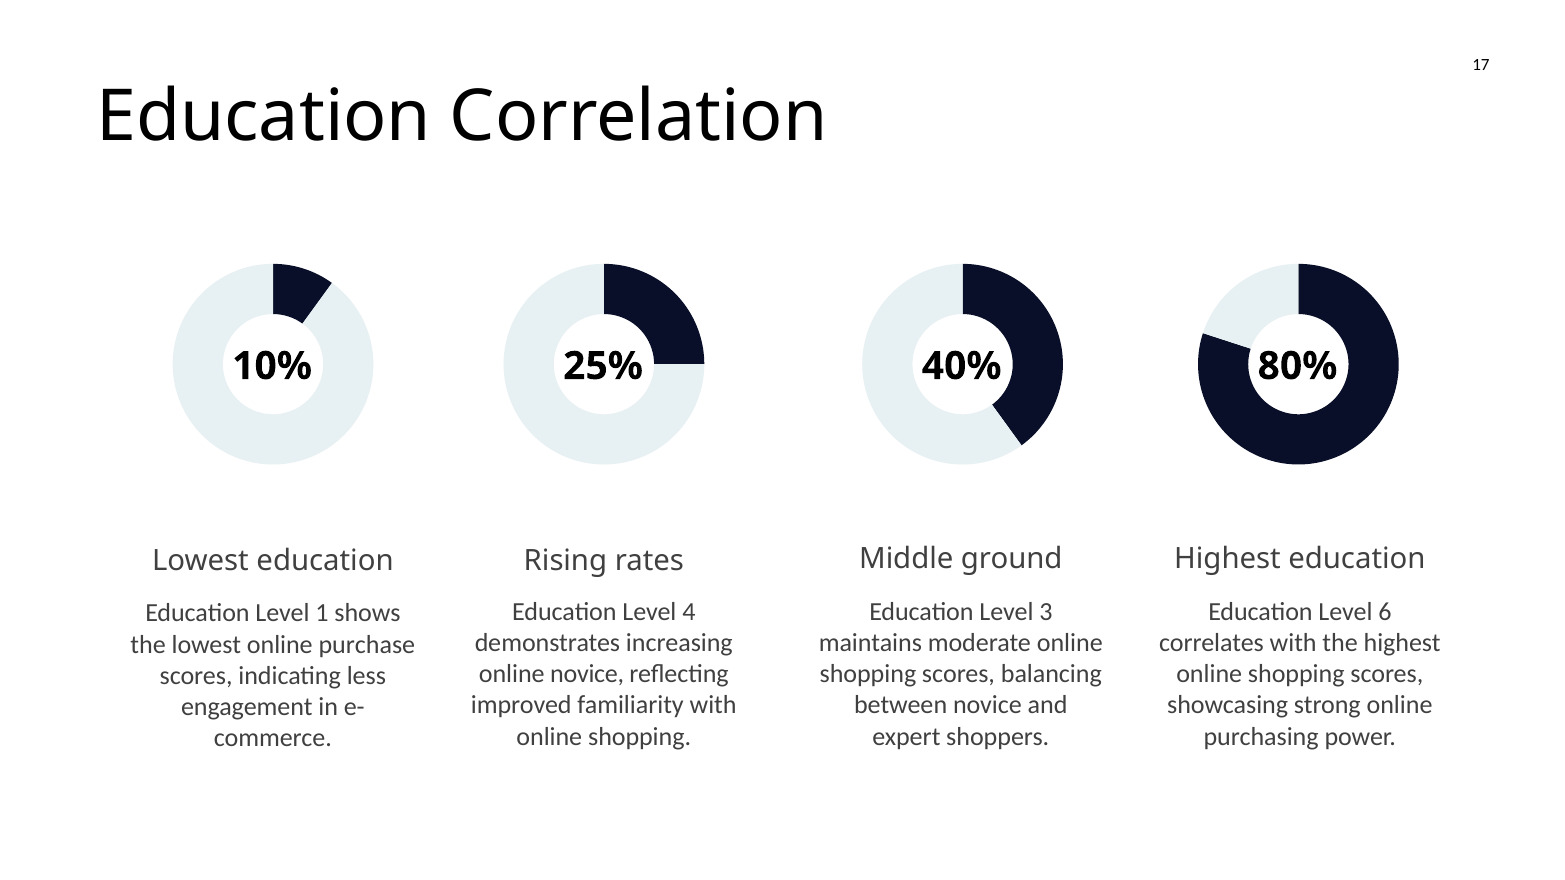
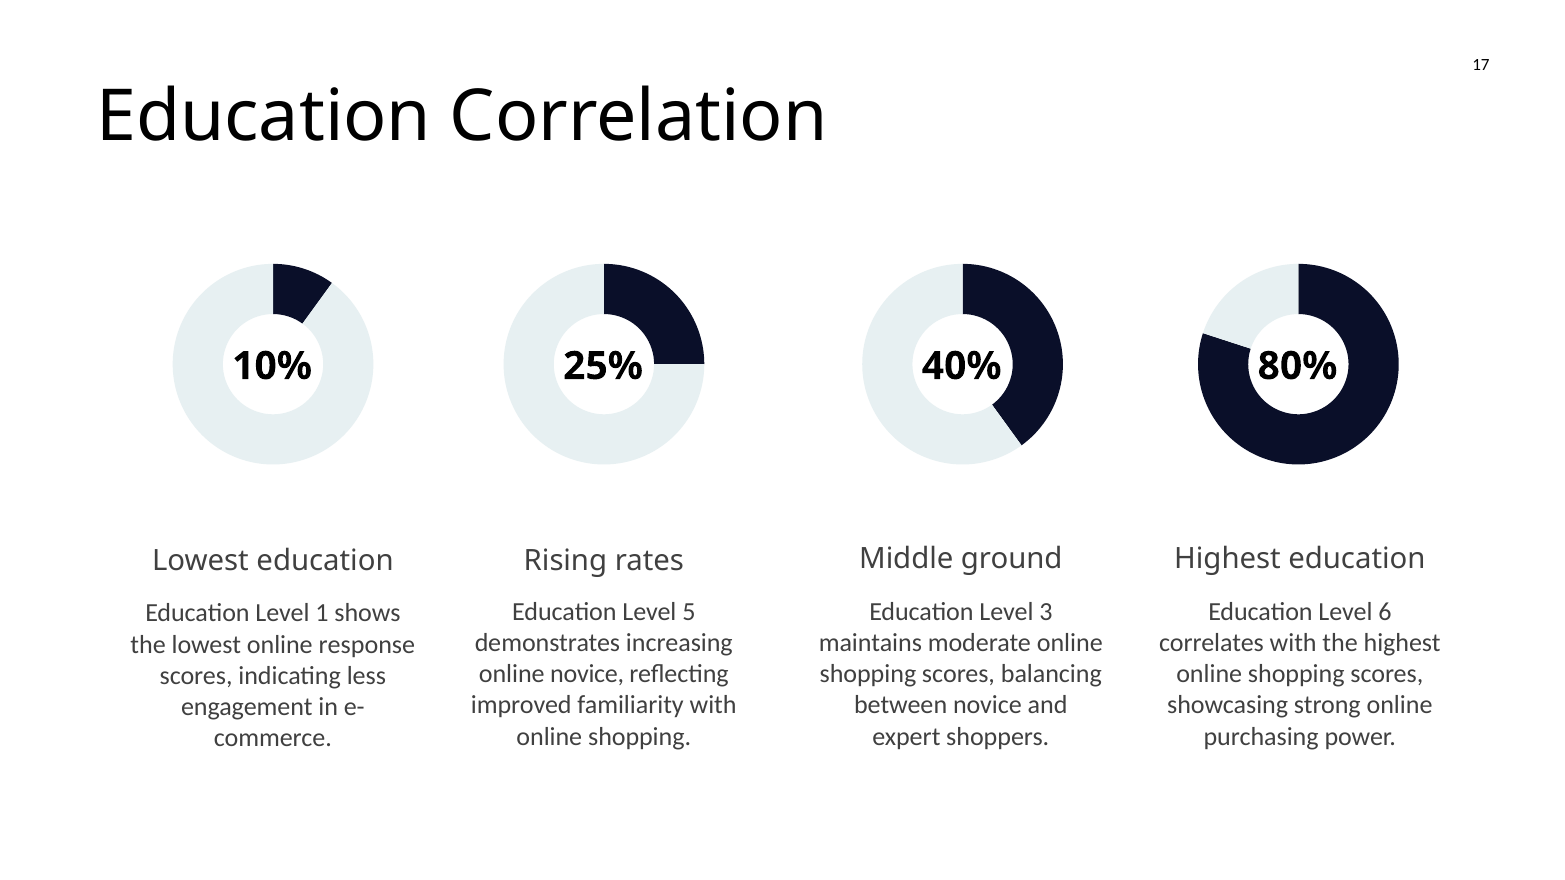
4: 4 -> 5 (689, 612)
purchase: purchase -> response (367, 645)
